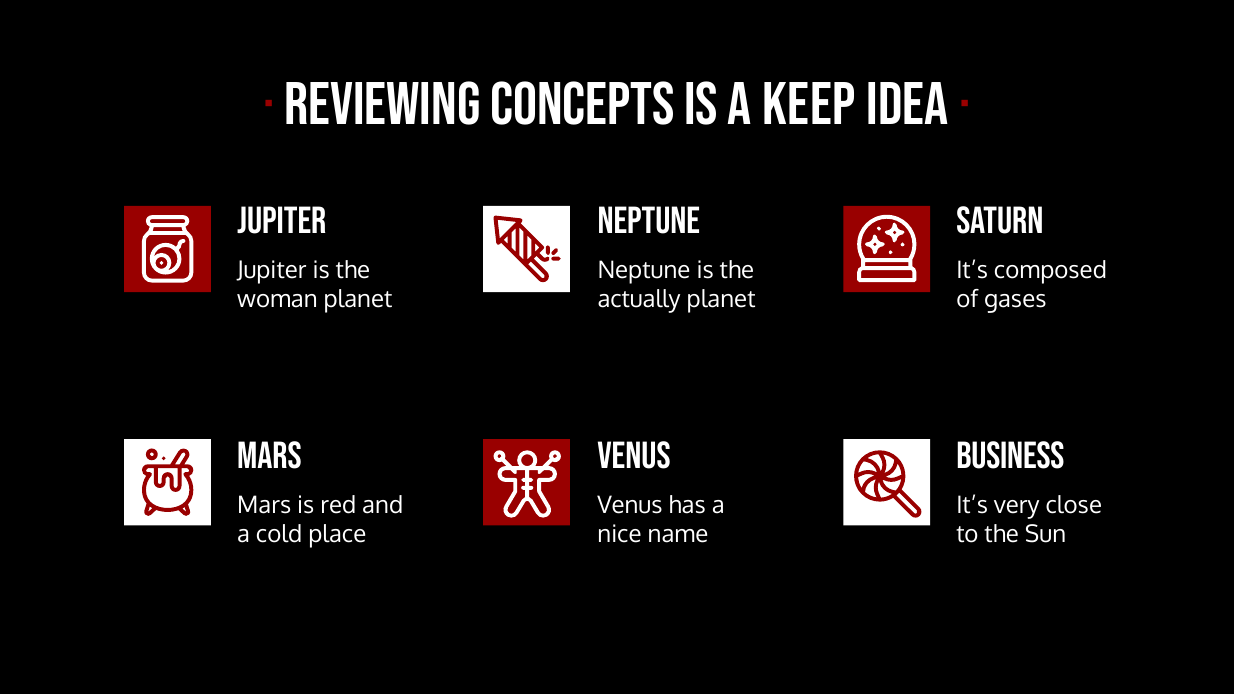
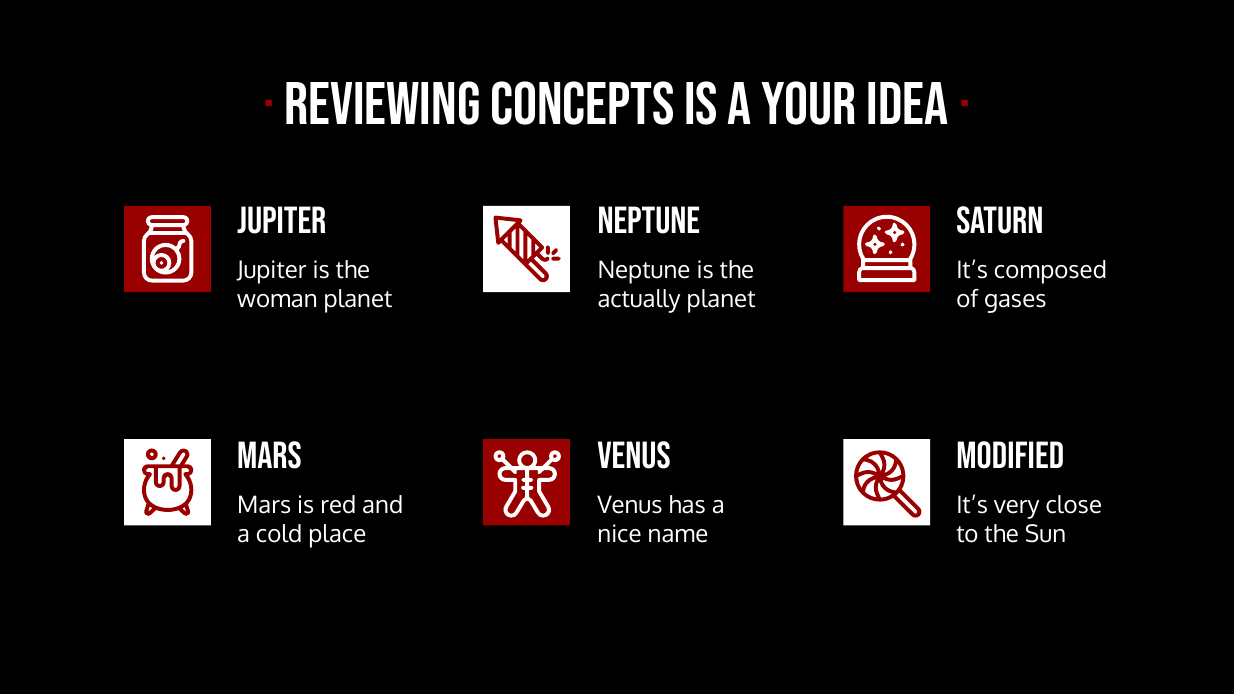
KEEP: KEEP -> YOUR (809, 105)
BUSINESS: BUSINESS -> MODIFIED (1010, 456)
